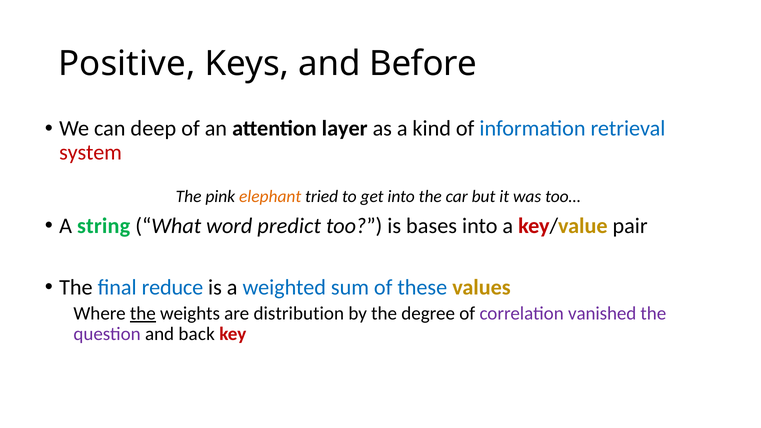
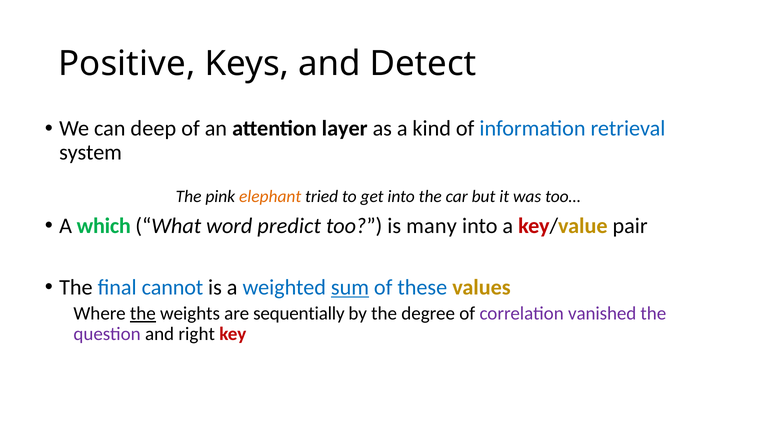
Before: Before -> Detect (423, 64)
system colour: red -> black (91, 153)
string: string -> which (104, 226)
bases: bases -> many (431, 226)
reduce: reduce -> cannot (172, 287)
sum underline: none -> present (350, 287)
distribution: distribution -> sequentially (299, 314)
back: back -> right (197, 334)
